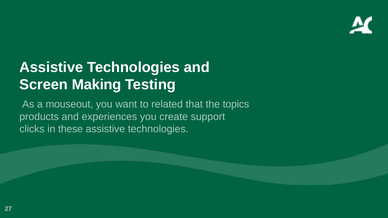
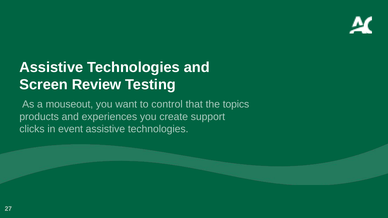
Making: Making -> Review (97, 85)
related: related -> control (167, 104)
these: these -> event (71, 129)
